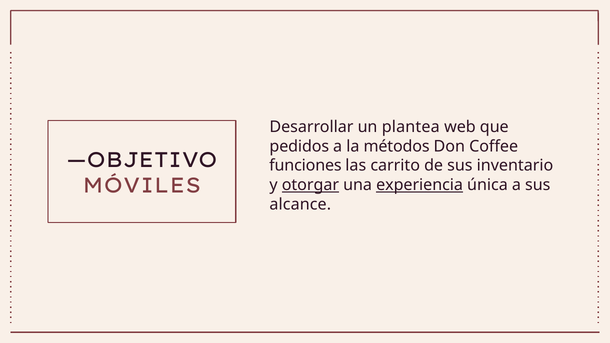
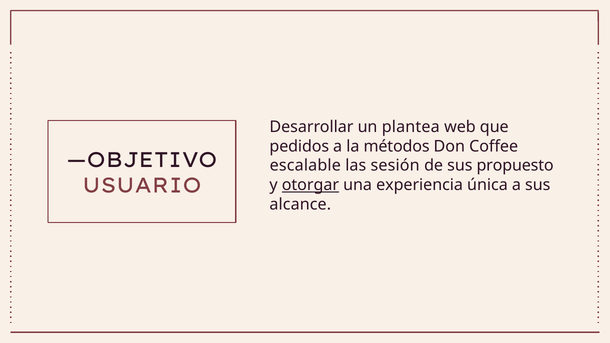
funciones: funciones -> escalable (305, 166)
carrito: carrito -> sesión (395, 166)
inventario: inventario -> propuesto (515, 166)
MÓVILES: MÓVILES -> USUARIO (142, 186)
experiencia underline: present -> none (420, 185)
